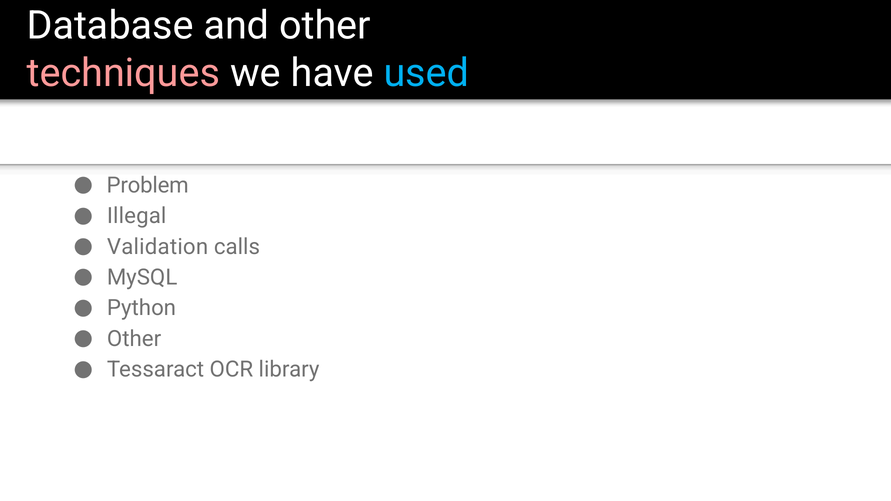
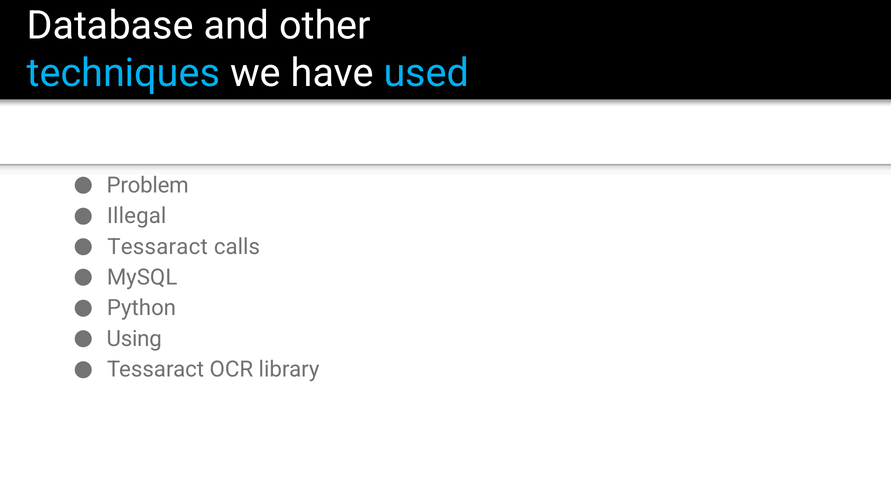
techniques colour: pink -> light blue (123, 73)
Validation: Validation -> Tessaract (158, 247)
Other: Other -> Using (134, 339)
